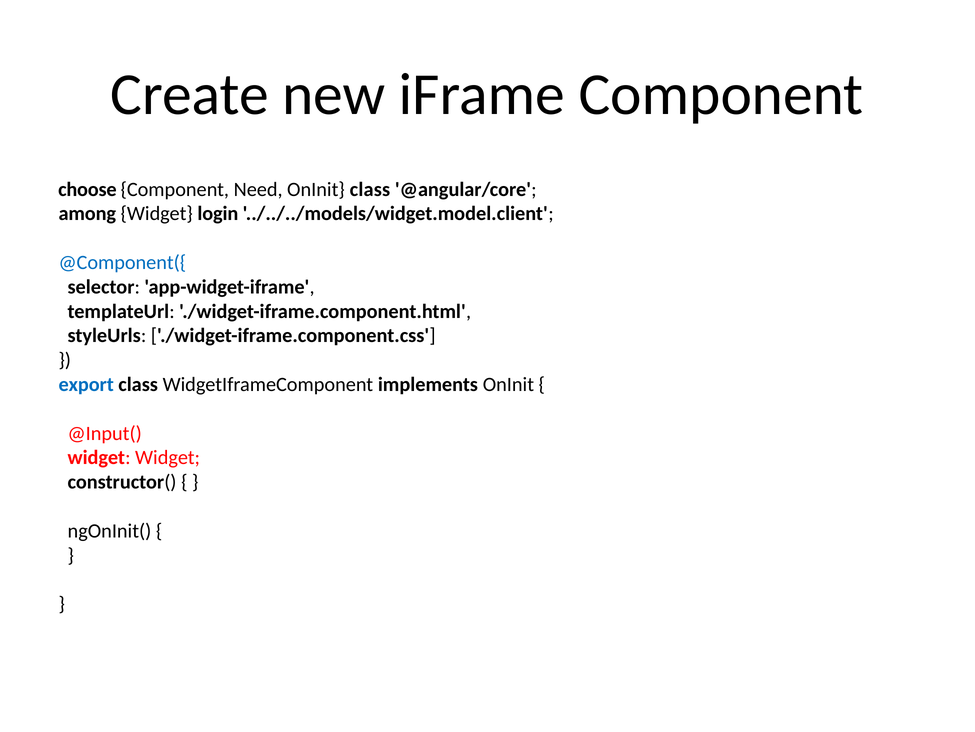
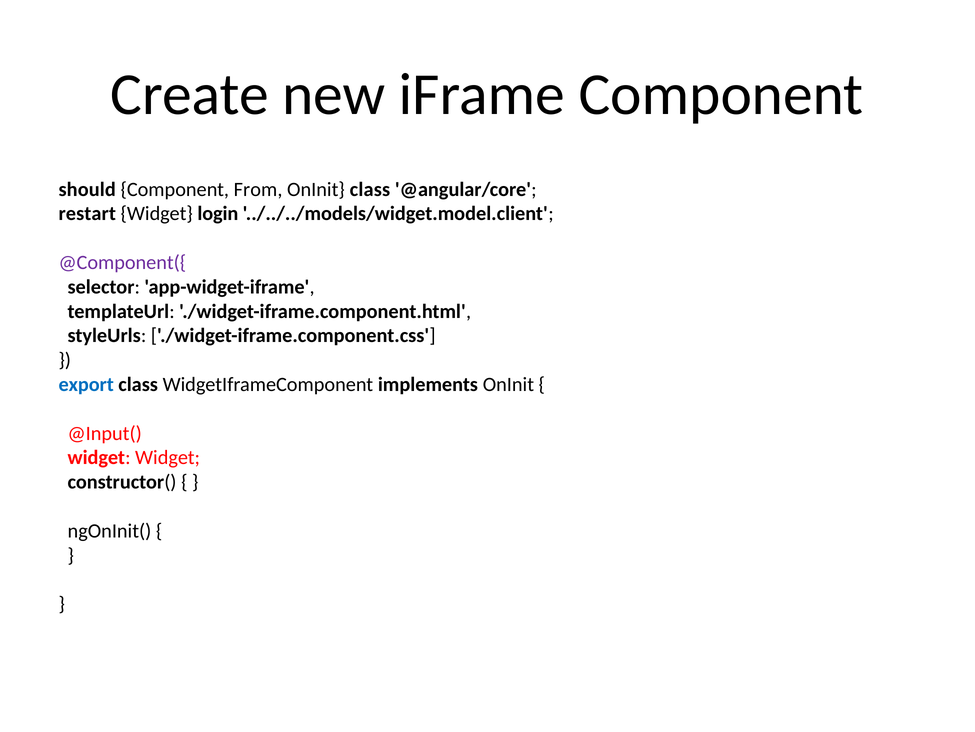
choose: choose -> should (87, 189)
Need: Need -> From (258, 189)
among: among -> restart (87, 213)
@Component({ colour: blue -> purple (122, 262)
